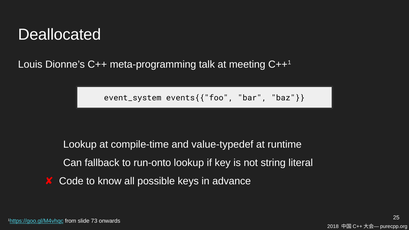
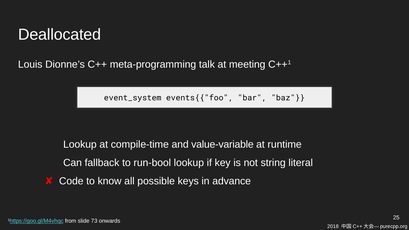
value-typedef: value-typedef -> value-variable (222, 145)
run-onto: run-onto -> run-bool (152, 163)
